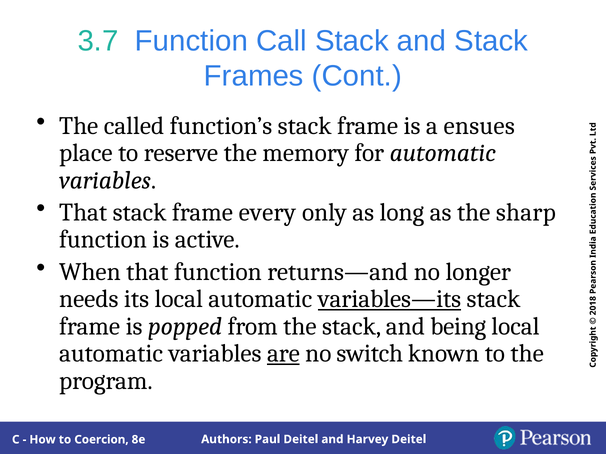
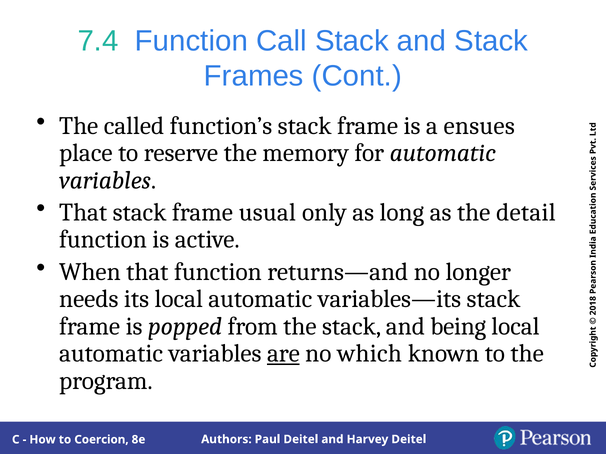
3.7: 3.7 -> 7.4 (98, 41)
every: every -> usual (267, 213)
sharp: sharp -> detail (526, 213)
variables—its underline: present -> none (389, 299)
switch: switch -> which (370, 354)
